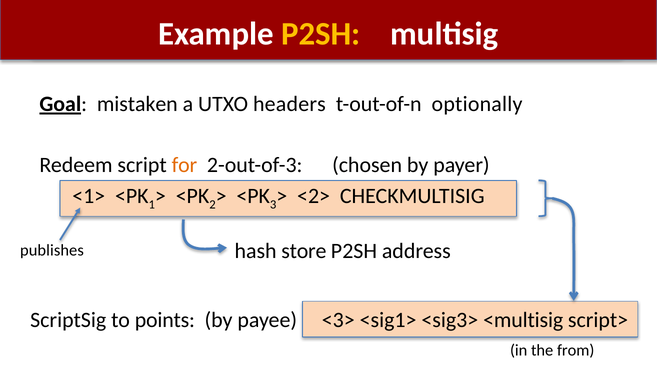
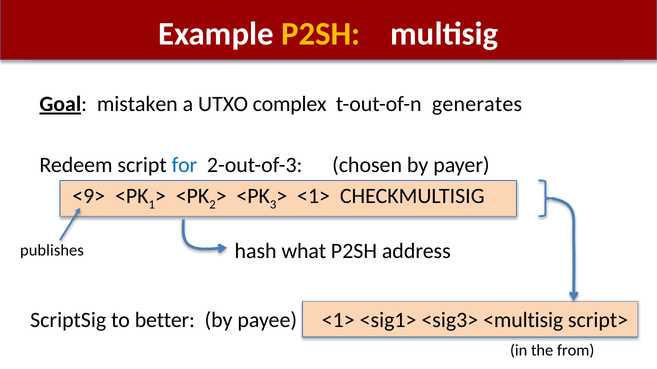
headers: headers -> complex (290, 104)
optionally: optionally -> generates (477, 104)
for colour: orange -> blue (184, 166)
<1>: <1> -> <9> (89, 196)
<2>: <2> -> <1> (314, 196)
store: store -> what (304, 251)
points: points -> better (165, 321)
payee <3>: <3> -> <1> (338, 321)
